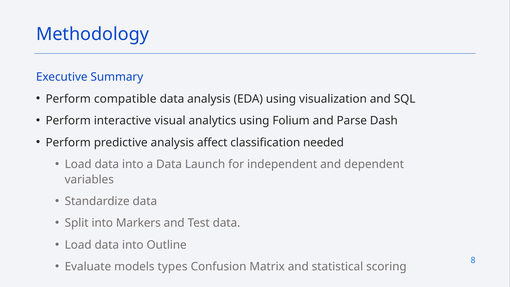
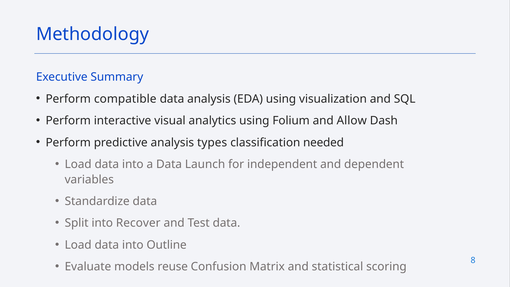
Parse: Parse -> Allow (352, 121)
affect: affect -> types (212, 142)
Markers: Markers -> Recover (138, 223)
types: types -> reuse (173, 267)
